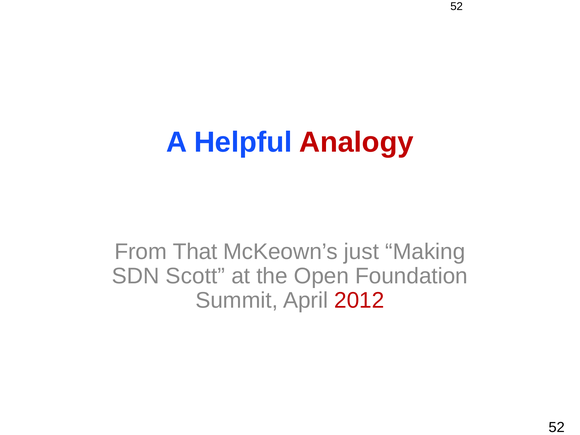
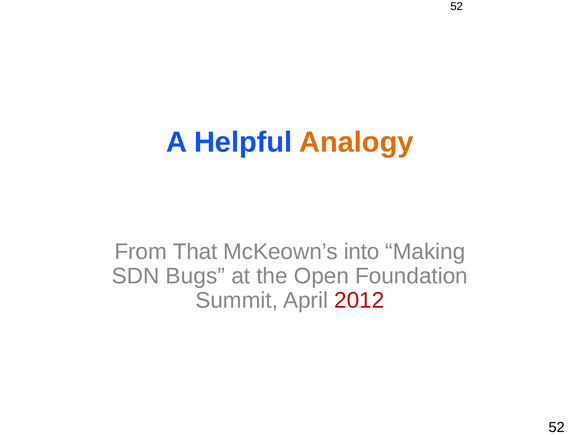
Analogy colour: red -> orange (356, 142)
just: just -> into (362, 252)
Scott: Scott -> Bugs (195, 276)
